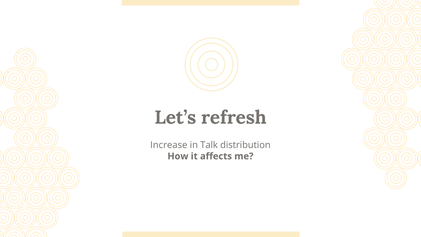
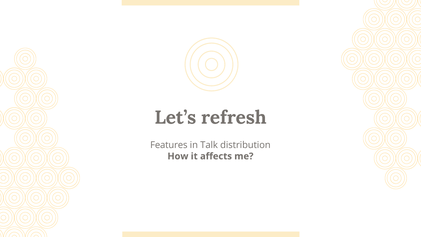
Increase: Increase -> Features (169, 145)
